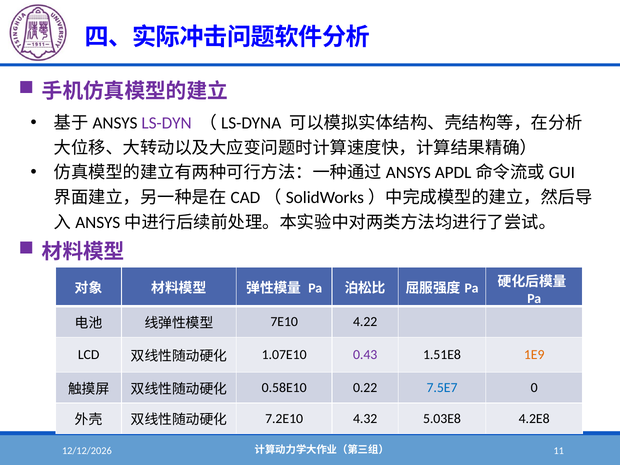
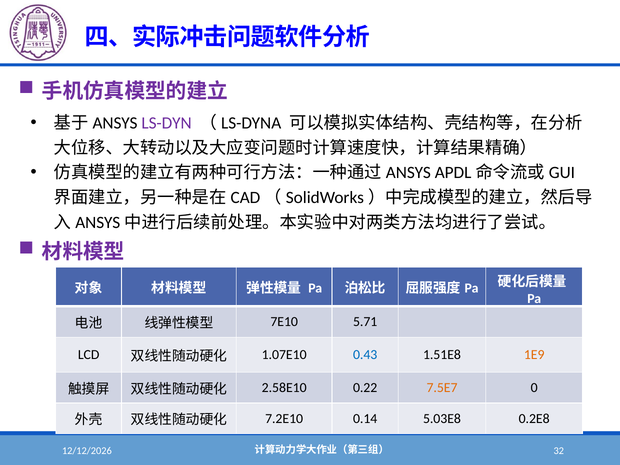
4.22: 4.22 -> 5.71 (365, 322)
0.43 colour: purple -> blue (365, 355)
0.58E10: 0.58E10 -> 2.58E10 (284, 388)
7.5E7 colour: blue -> orange (442, 388)
4.32: 4.32 -> 0.14 (365, 419)
4.2E8: 4.2E8 -> 0.2E8 (534, 419)
11: 11 -> 32 (559, 451)
